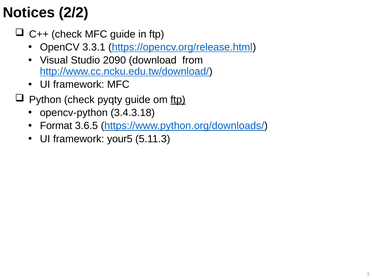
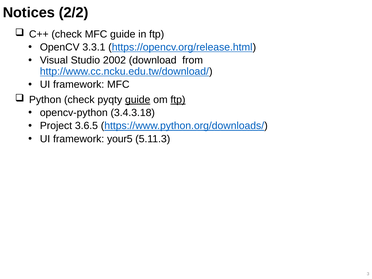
2090: 2090 -> 2002 (114, 60)
guide underline: none -> present (138, 100)
Format: Format -> Project (56, 126)
